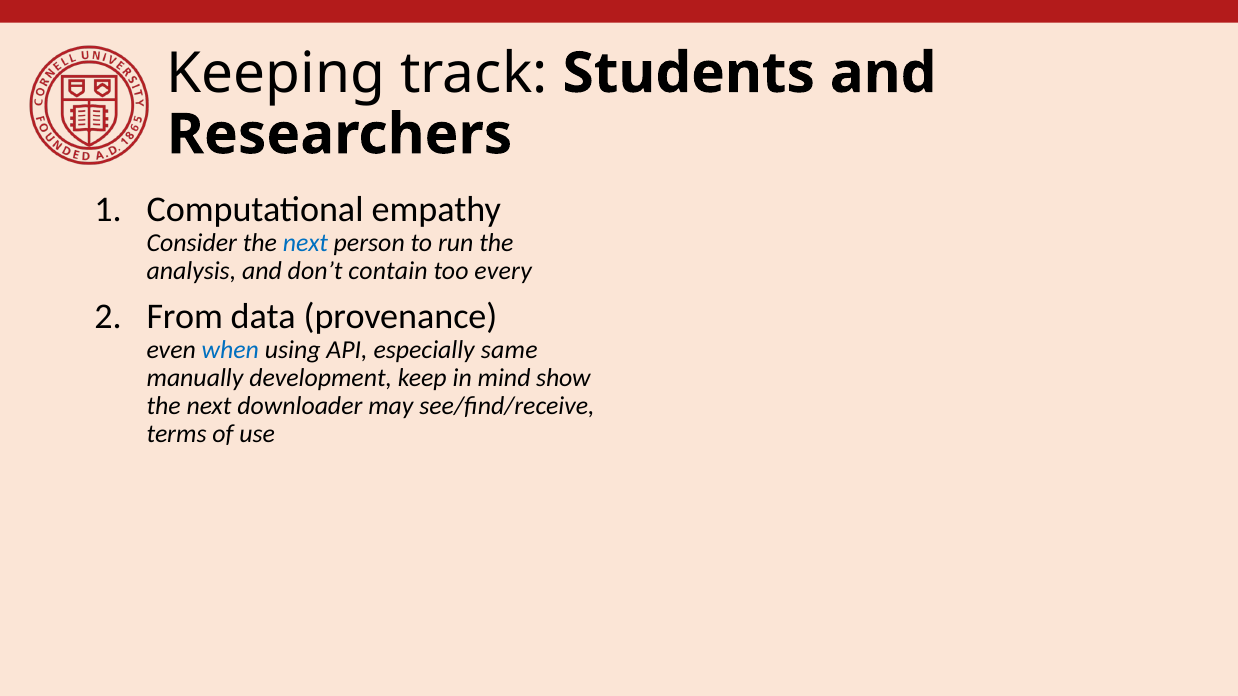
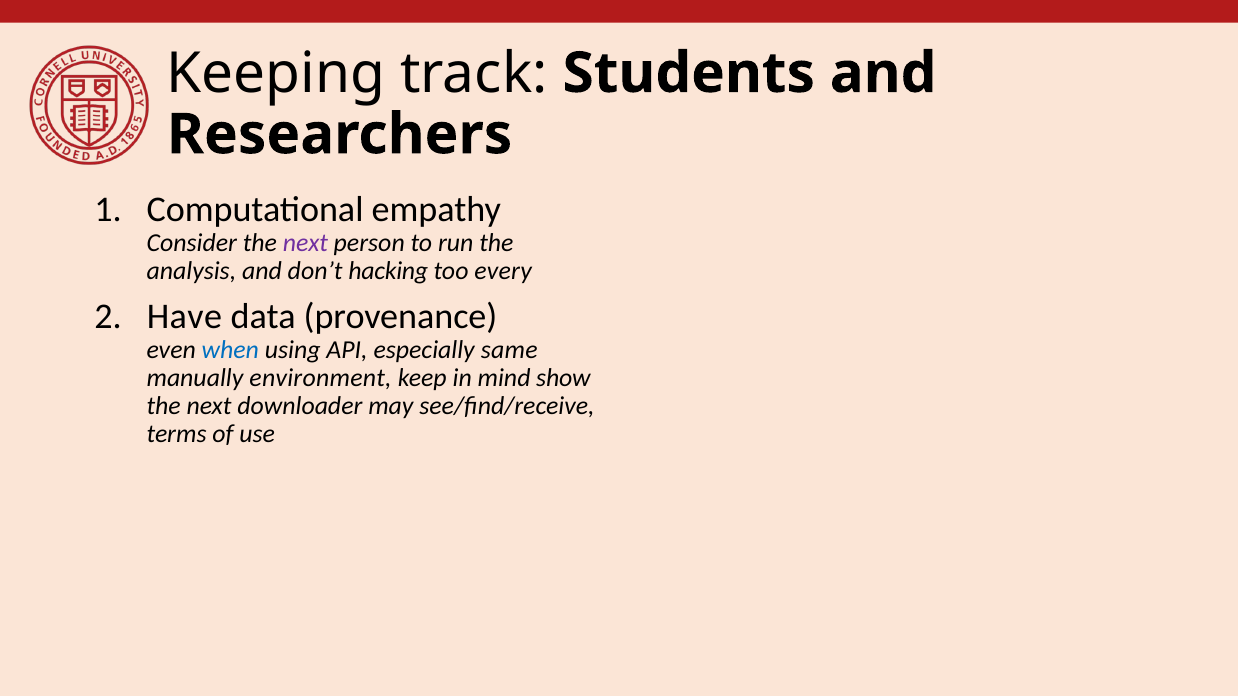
next colour: blue -> purple (306, 243)
contain: contain -> hacking (388, 271)
From: From -> Have (184, 317)
development: development -> environment (321, 378)
